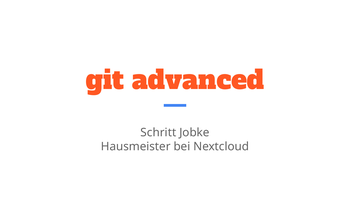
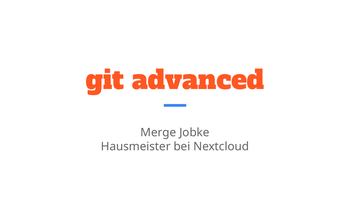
Schritt: Schritt -> Merge (158, 132)
